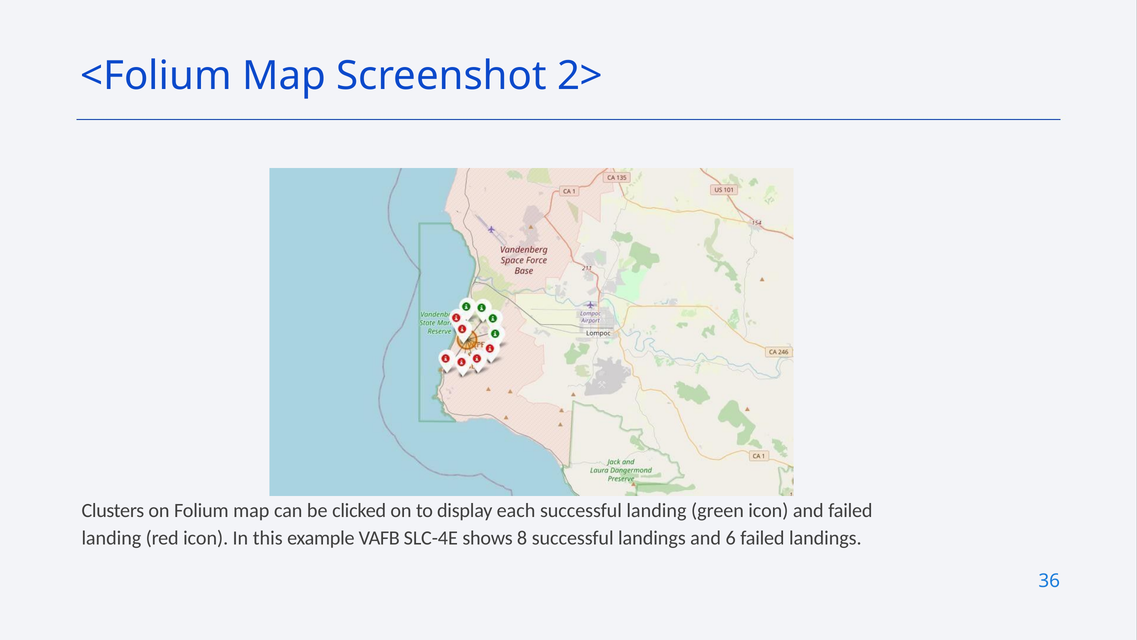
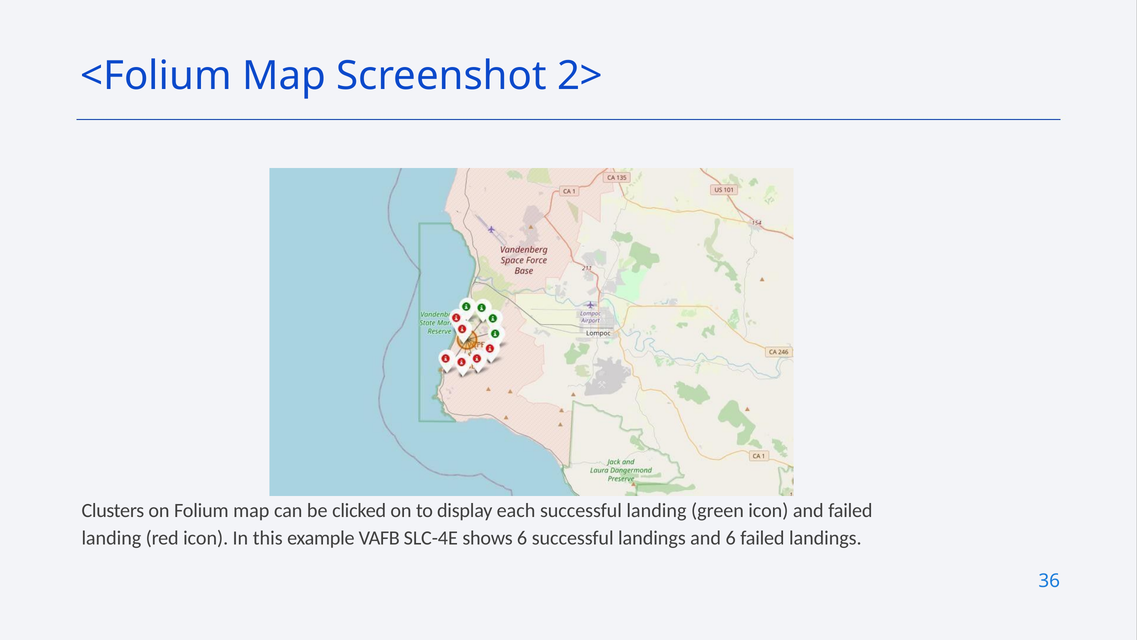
shows 8: 8 -> 6 (522, 538)
